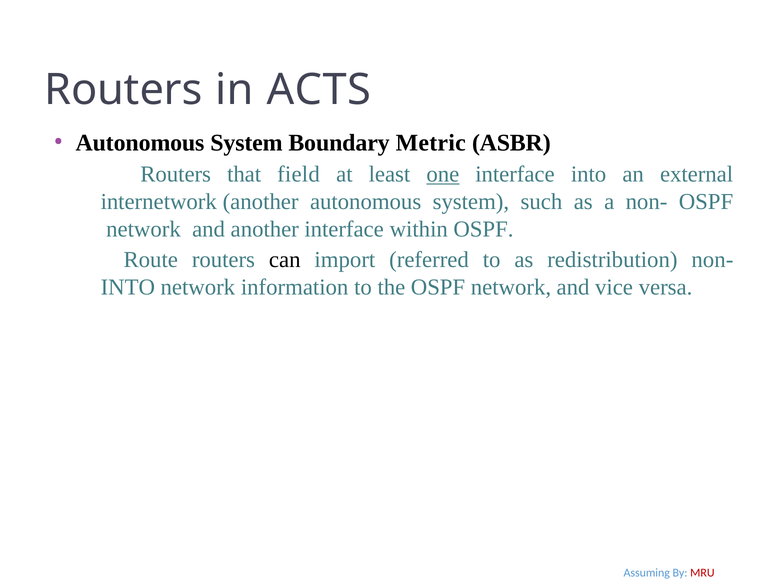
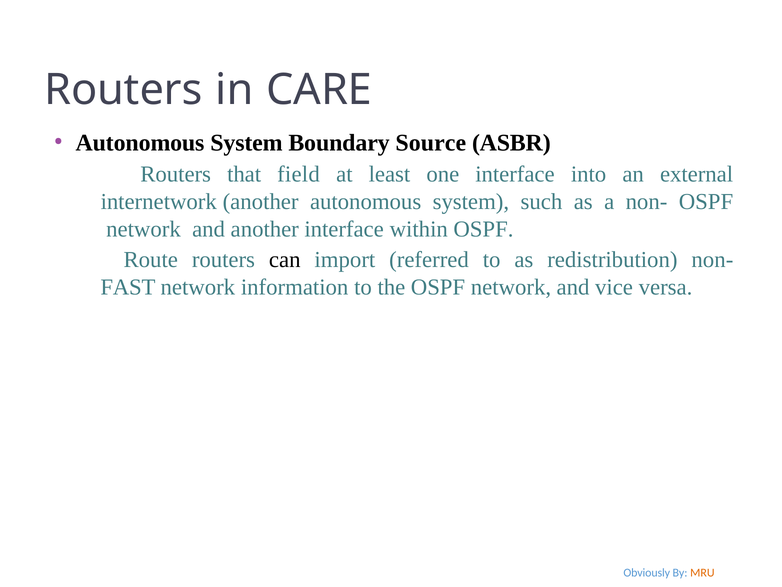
ACTS: ACTS -> CARE (319, 90)
Metric: Metric -> Source (431, 143)
one underline: present -> none (443, 174)
INTO: INTO -> FAST (128, 287)
Assuming: Assuming -> Obviously (647, 572)
MRU colour: red -> orange (702, 572)
